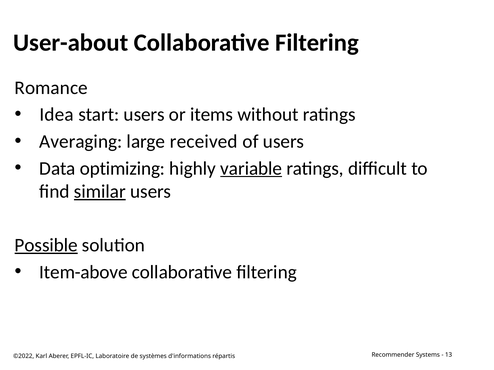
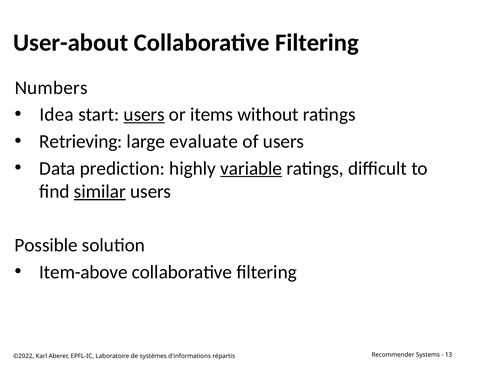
Romance: Romance -> Numbers (51, 88)
users underline: none -> present (144, 115)
Averaging: Averaging -> Retrieving (81, 142)
received: received -> evaluate (204, 142)
optimizing: optimizing -> prediction (122, 169)
Possible underline: present -> none (46, 245)
